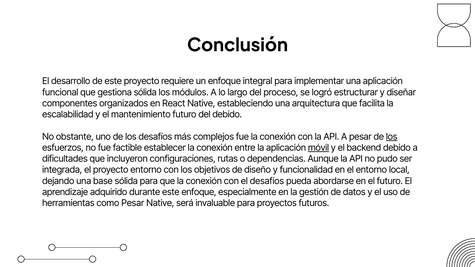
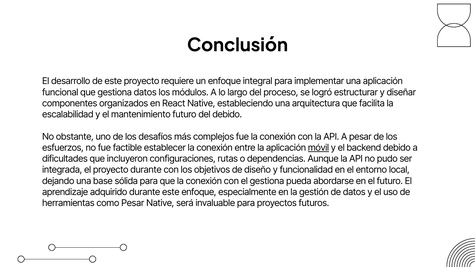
gestiona sólida: sólida -> datos (145, 92)
los underline: present -> none (392, 137)
proyecto entorno: entorno -> durante (146, 170)
el desafíos: desafíos -> gestiona (267, 181)
